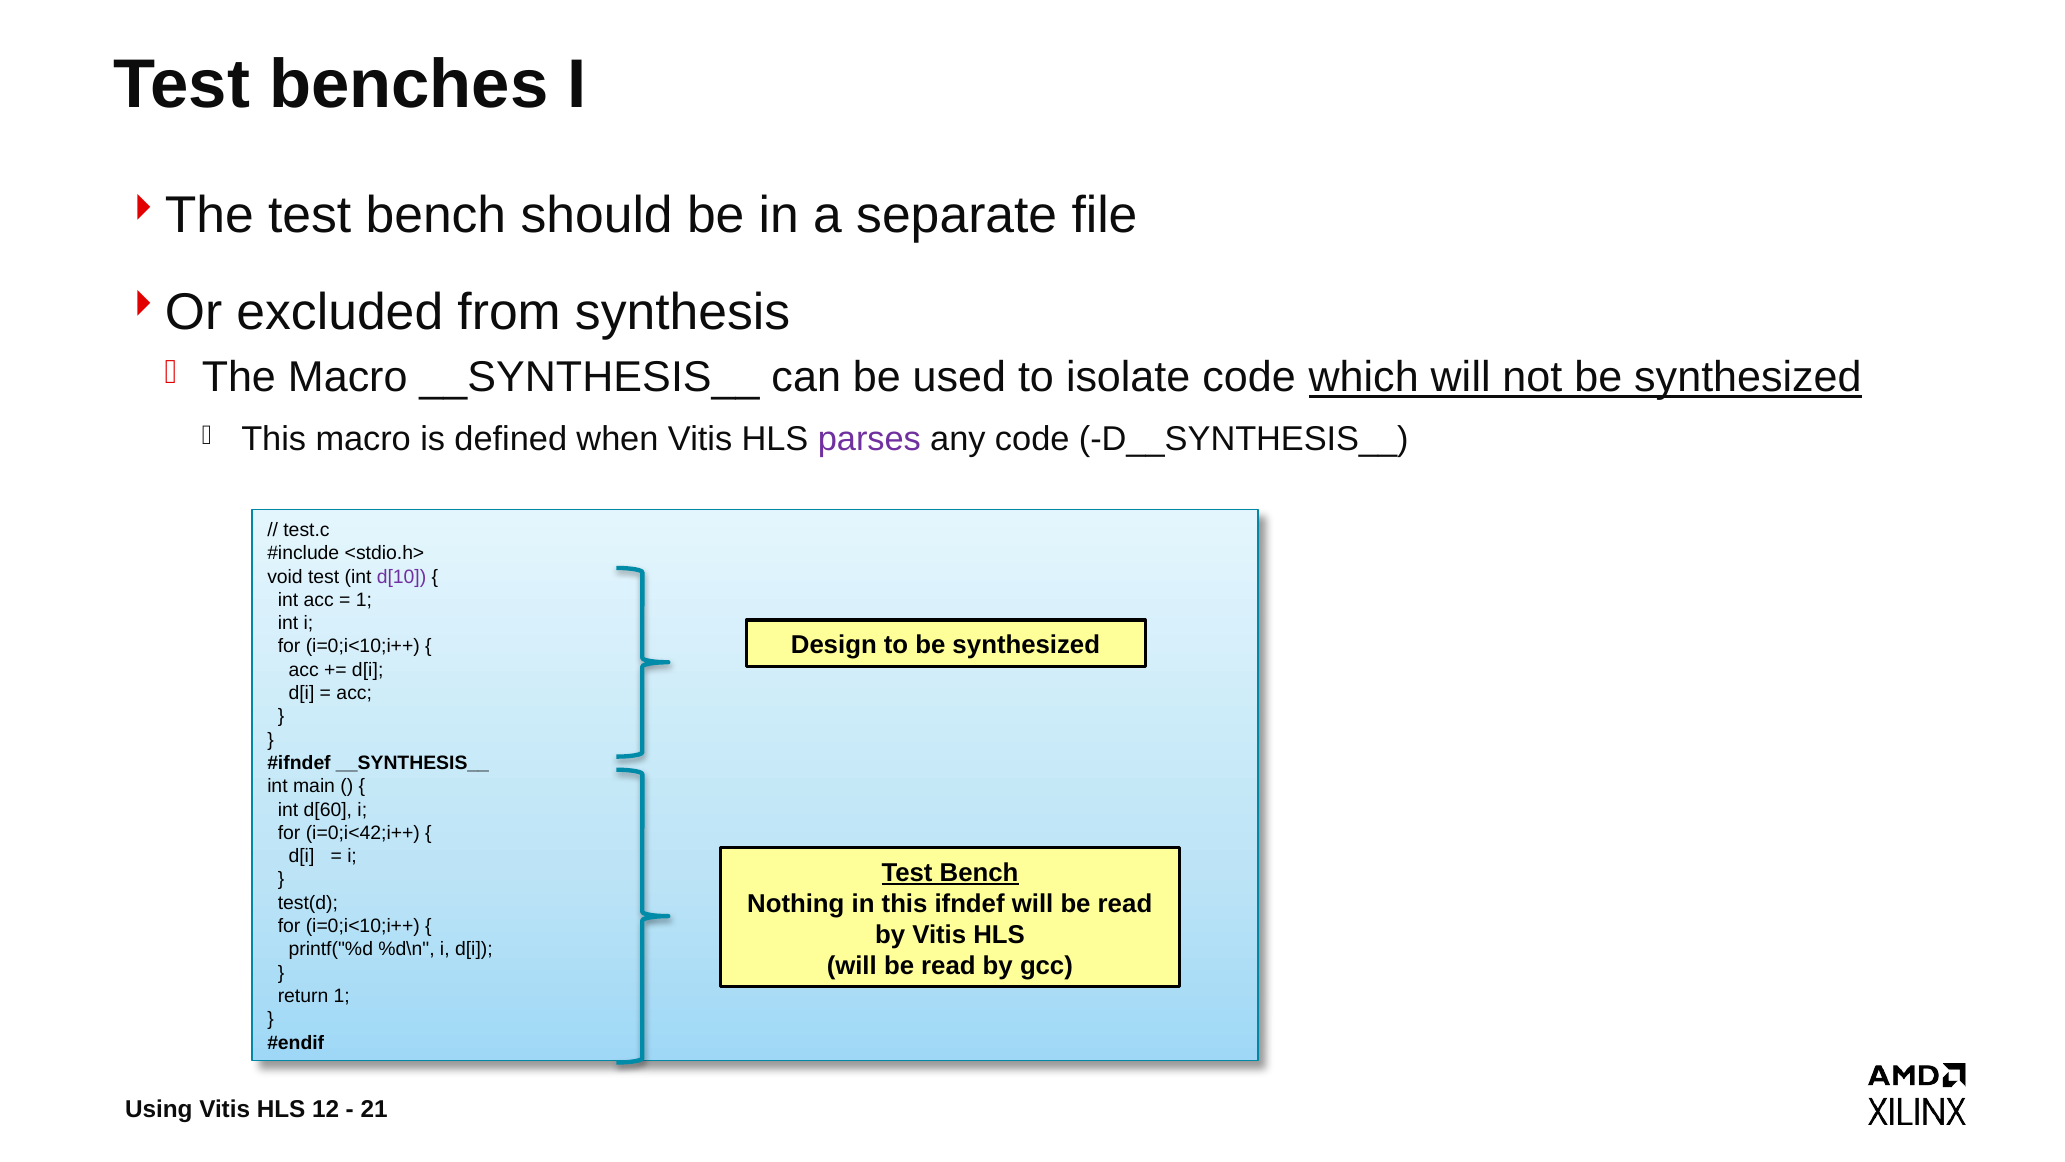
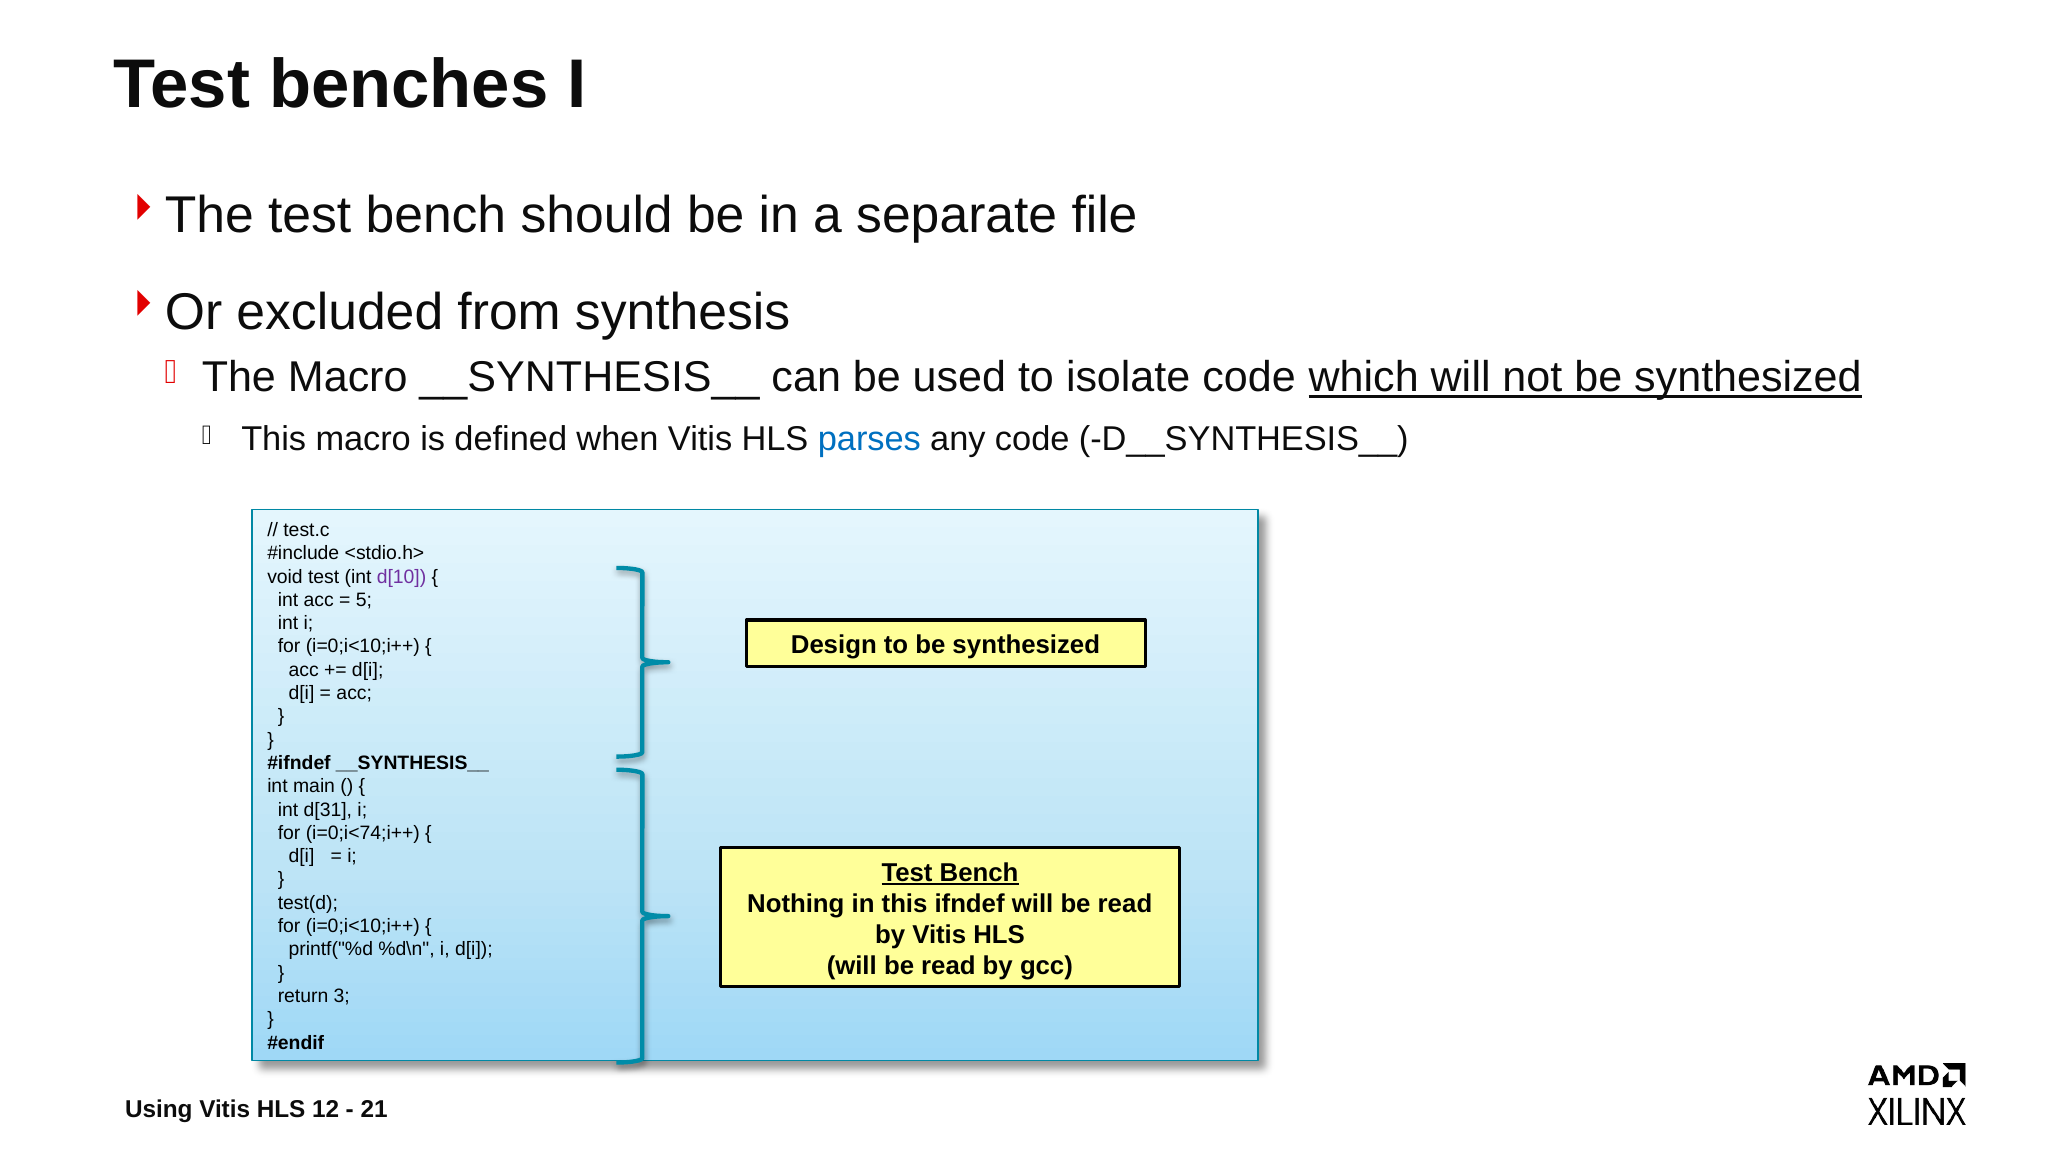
parses colour: purple -> blue (869, 439)
1: 1 -> 5 (364, 600)
d[60: d[60 -> d[31 (328, 809)
i=0;i<42;i++: i=0;i<42;i++ -> i=0;i<74;i++ (363, 833)
return 1: 1 -> 3 (342, 996)
